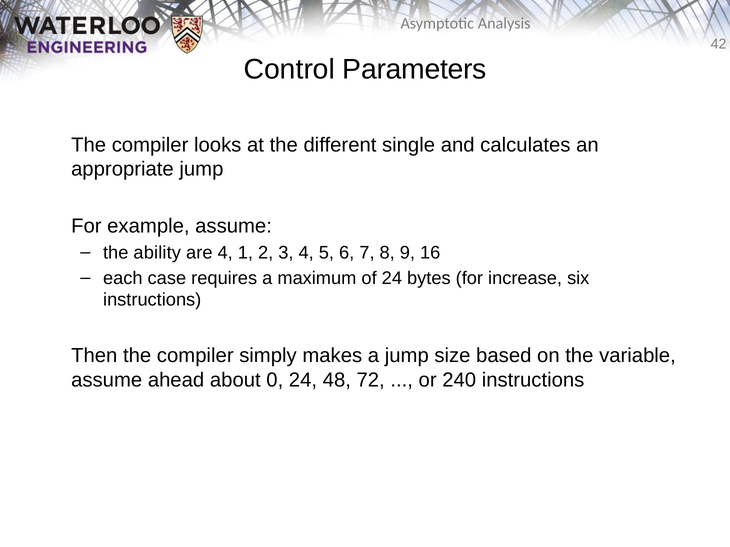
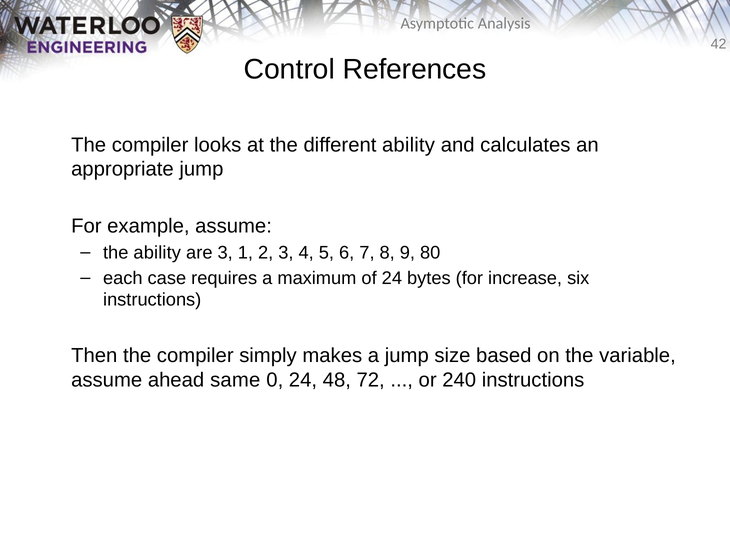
Parameters: Parameters -> References (414, 70)
different single: single -> ability (408, 145)
are 4: 4 -> 3 (225, 253)
16: 16 -> 80 (430, 253)
about: about -> same (235, 380)
